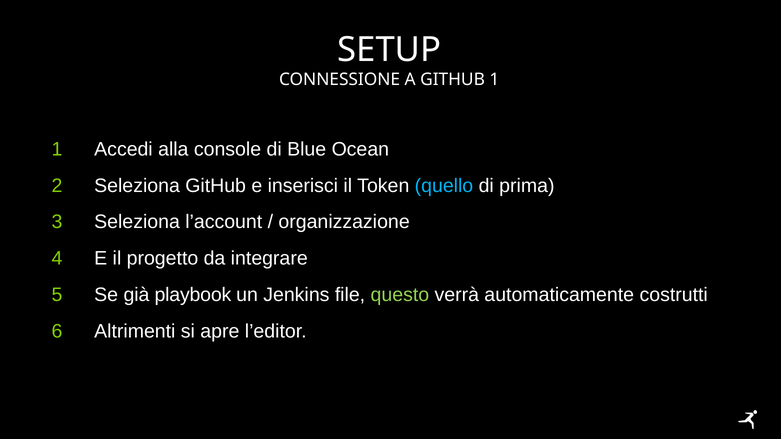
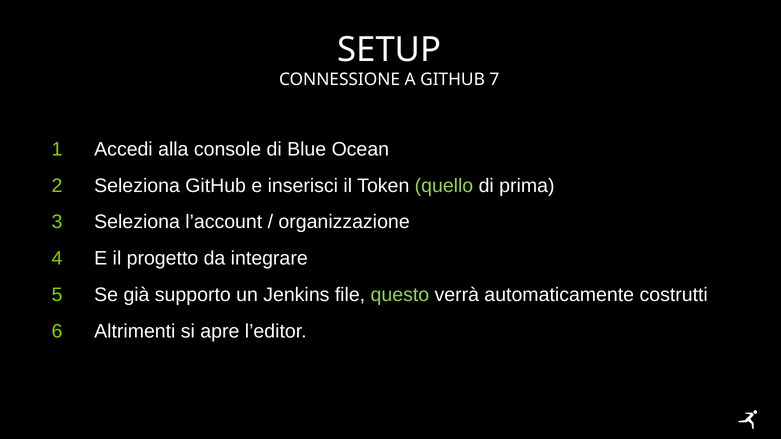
GITHUB 1: 1 -> 7 (494, 80)
quello colour: light blue -> light green (444, 186)
playbook: playbook -> supporto (193, 295)
